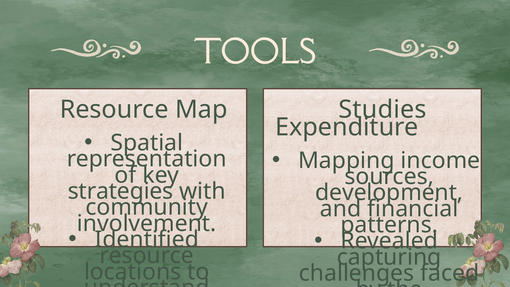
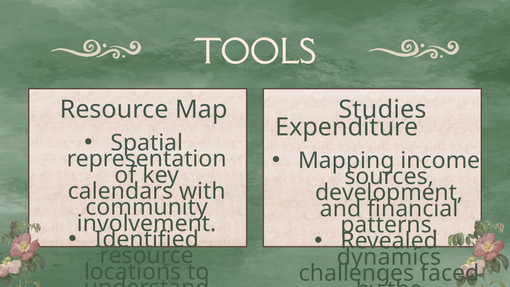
strategies: strategies -> calendars (120, 191)
capturing: capturing -> dynamics (389, 257)
